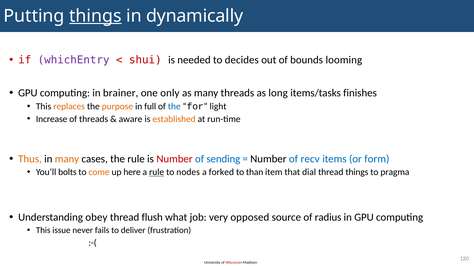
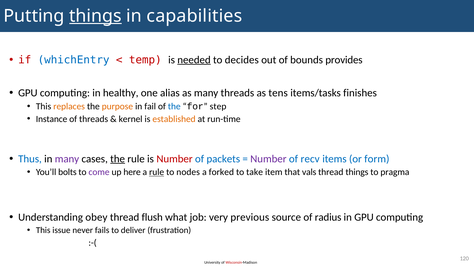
dynamically: dynamically -> capabilities (194, 16)
whichEntry colour: purple -> blue (74, 60)
shui: shui -> temp (145, 60)
needed underline: none -> present (194, 60)
looming: looming -> provides (344, 60)
brainer: brainer -> healthy (121, 93)
only: only -> alias (170, 93)
long: long -> tens (278, 93)
full: full -> fail (150, 107)
light: light -> step (218, 107)
Increase: Increase -> Instance (52, 119)
aware: aware -> kernel (131, 119)
Thus colour: orange -> blue (30, 159)
many colour: orange -> purple (67, 159)
the underline: none -> present (118, 159)
sending: sending -> packets (223, 159)
Number colour: black -> purple (268, 159)
come colour: orange -> purple (99, 173)
than: than -> take (255, 173)
dial: dial -> vals (309, 173)
opposed: opposed -> previous (250, 218)
